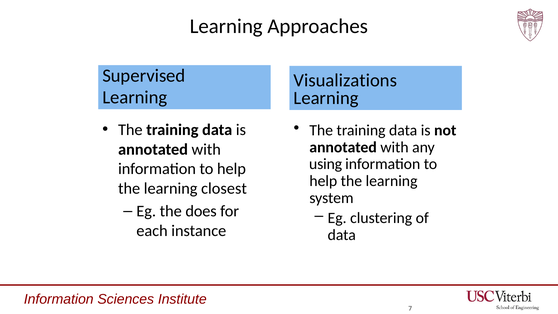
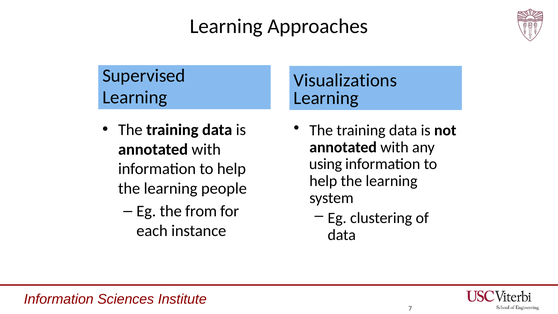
closest: closest -> people (224, 188)
does: does -> from (201, 211)
